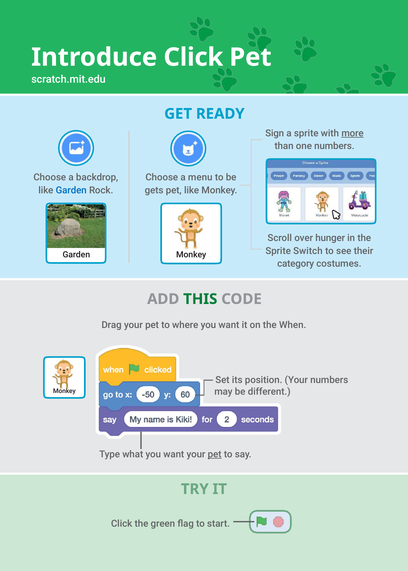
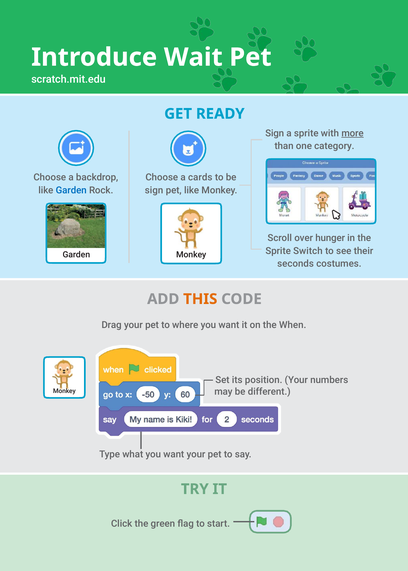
Click: Click -> Wait (193, 57)
one numbers: numbers -> category (334, 146)
menu: menu -> cards (200, 178)
gets: gets -> sign (154, 190)
category: category -> seconds (296, 264)
THIS colour: green -> orange (200, 299)
pet underline: present -> none (215, 454)
